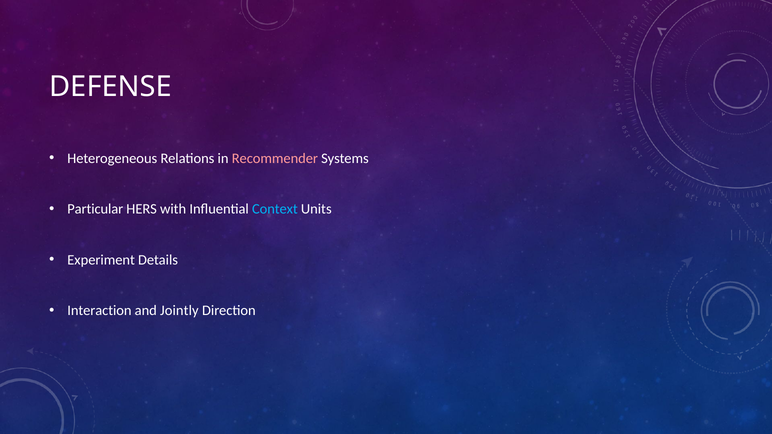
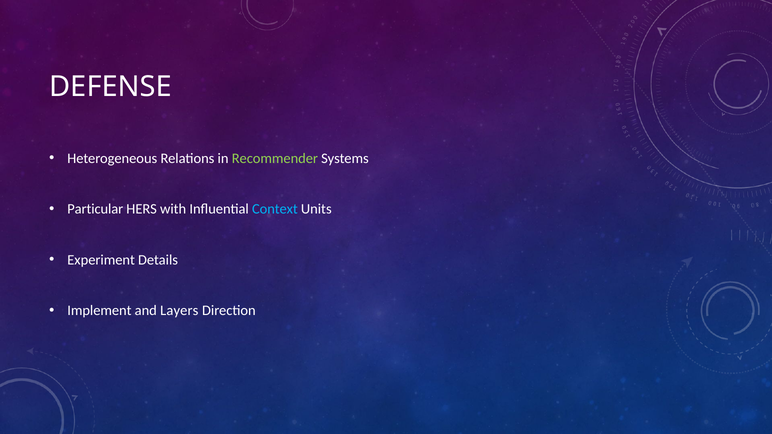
Recommender colour: pink -> light green (275, 158)
Interaction: Interaction -> Implement (99, 311)
Jointly: Jointly -> Layers (179, 311)
